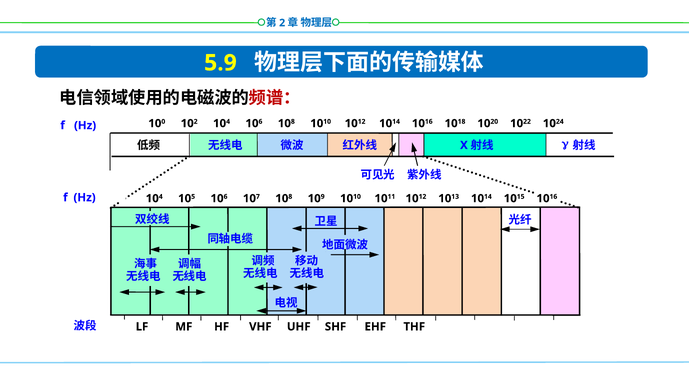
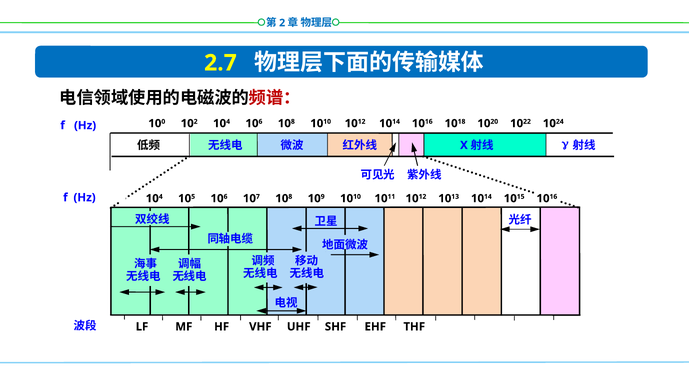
5.9: 5.9 -> 2.7 (220, 63)
